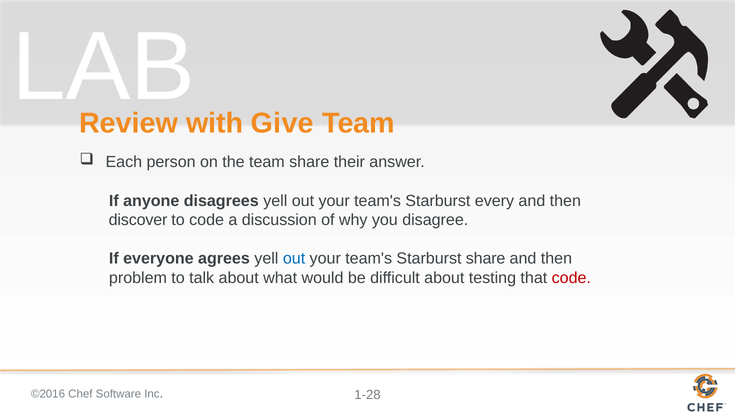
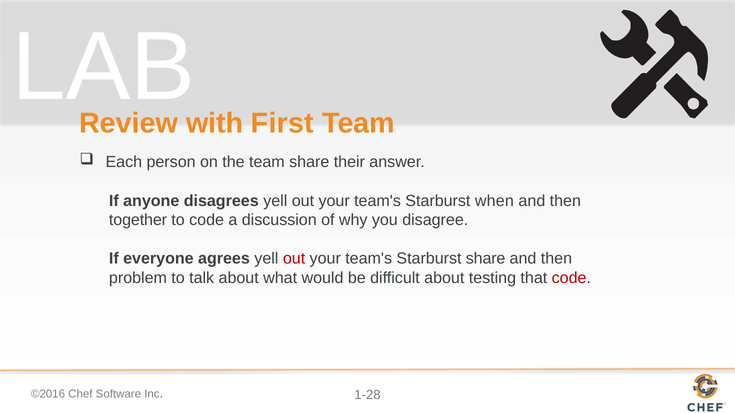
Give: Give -> First (282, 123)
every: every -> when (494, 201)
discover: discover -> together (138, 220)
out colour: blue -> red (294, 259)
